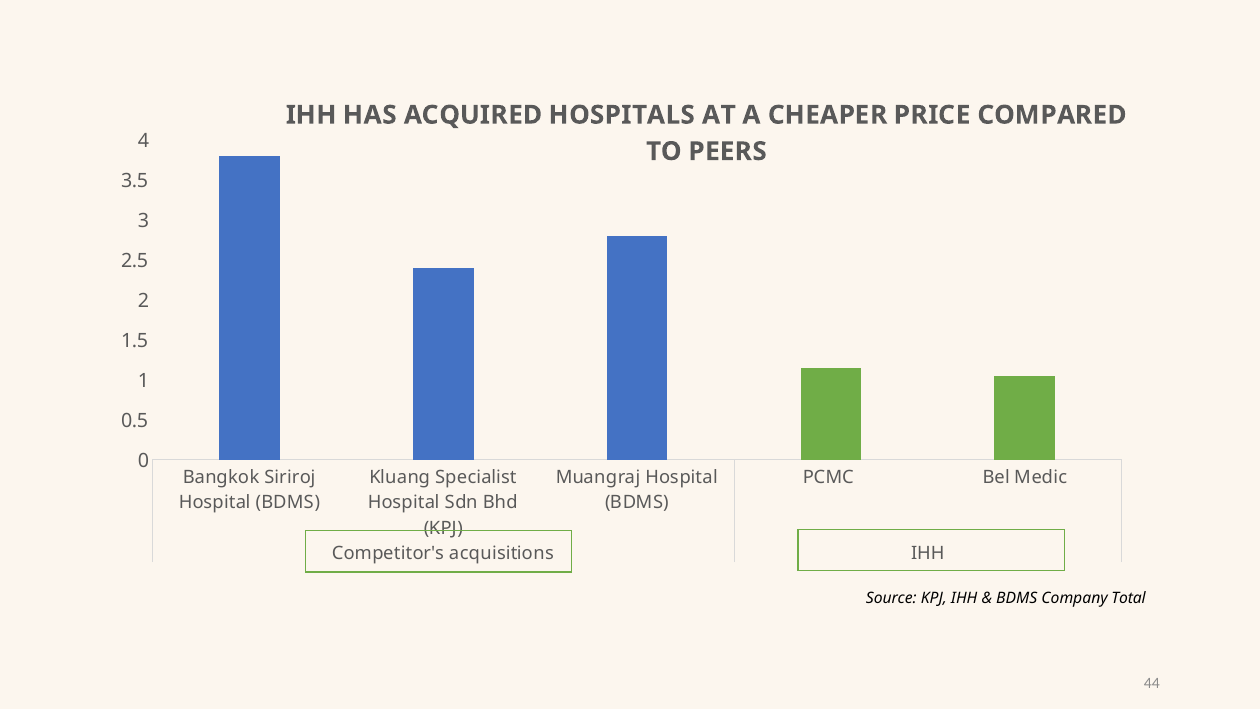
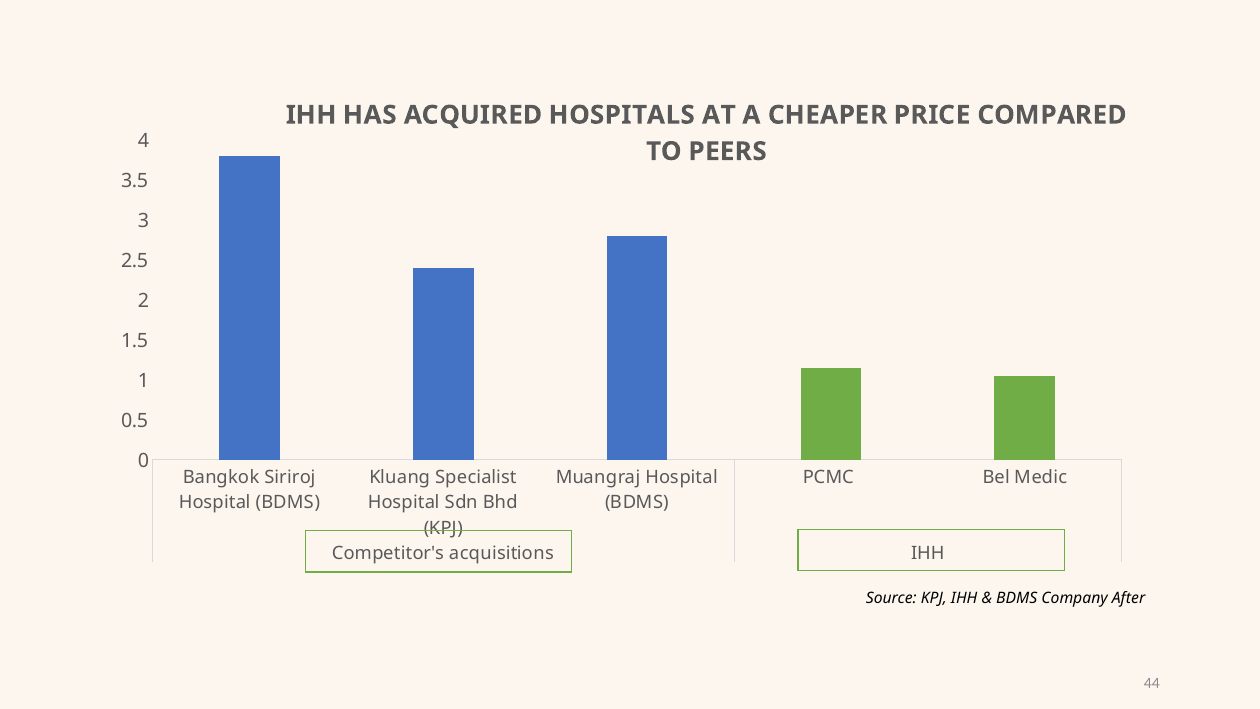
Total: Total -> After (1129, 598)
